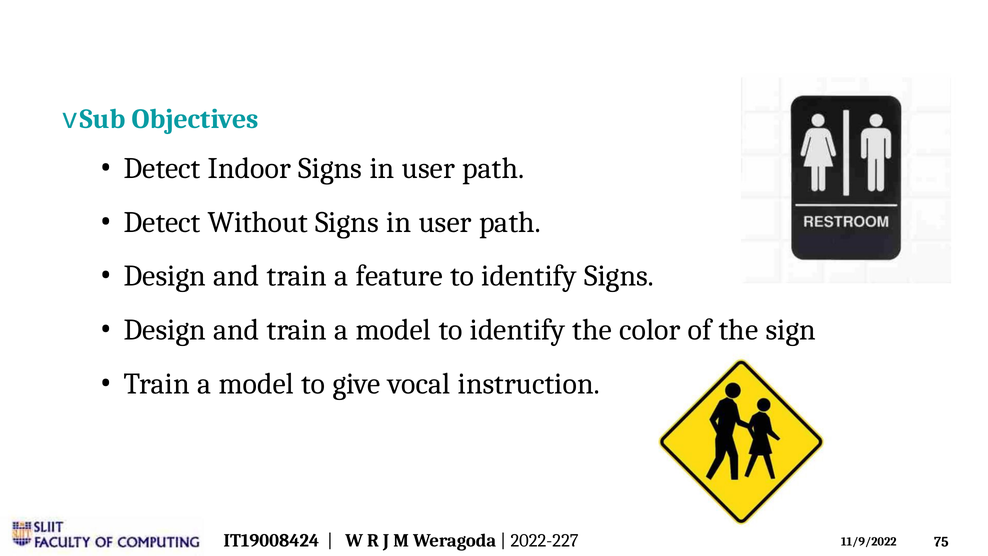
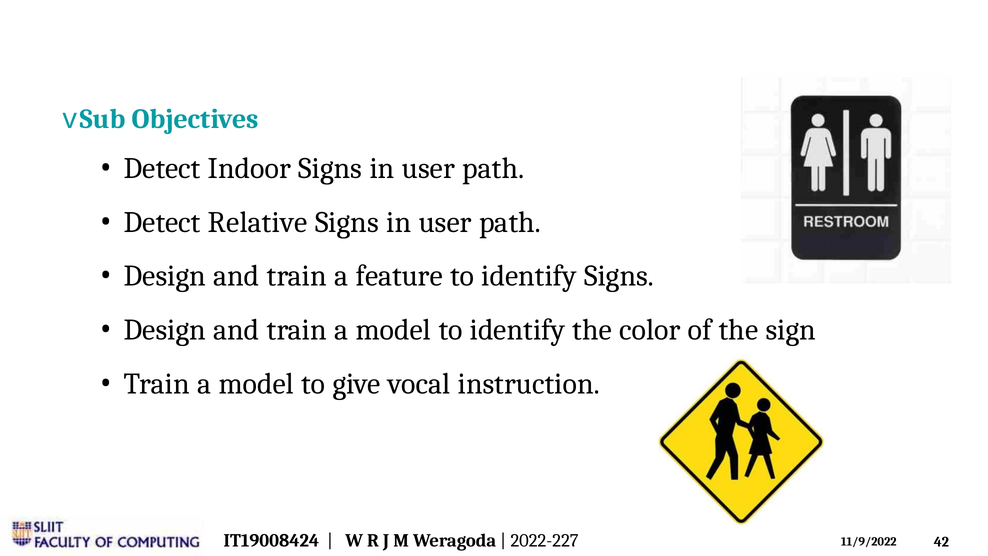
Without: Without -> Relative (258, 222)
75: 75 -> 42 (941, 542)
